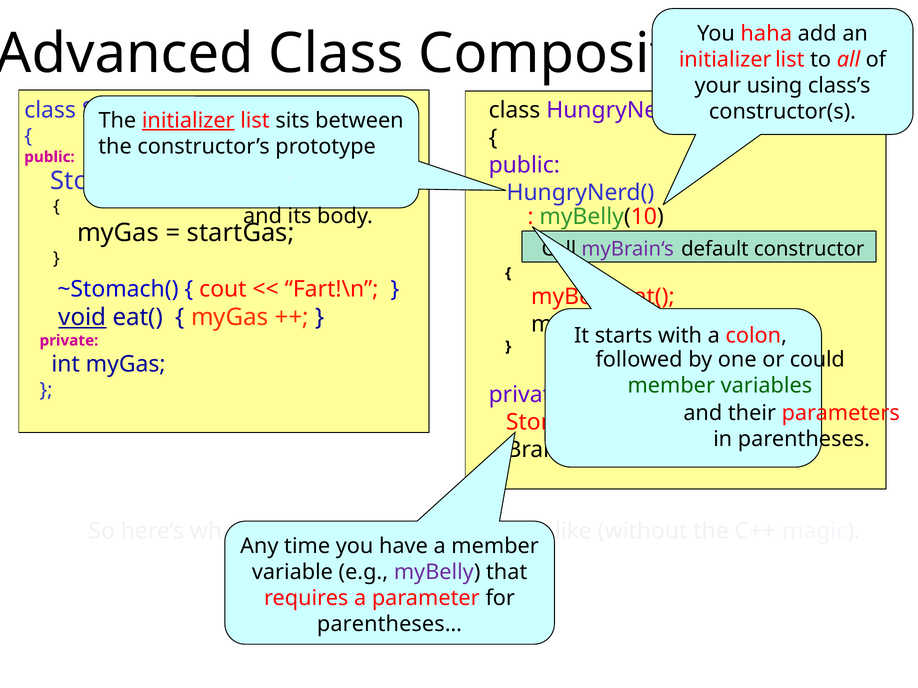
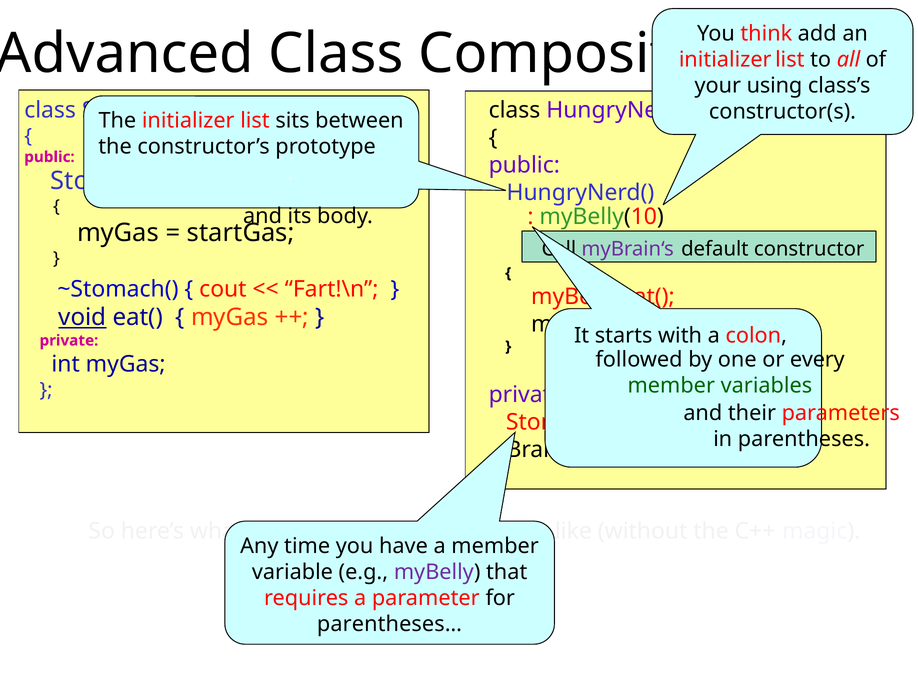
haha: haha -> think (766, 34)
initializer underline: present -> none (188, 120)
could: could -> every (817, 360)
